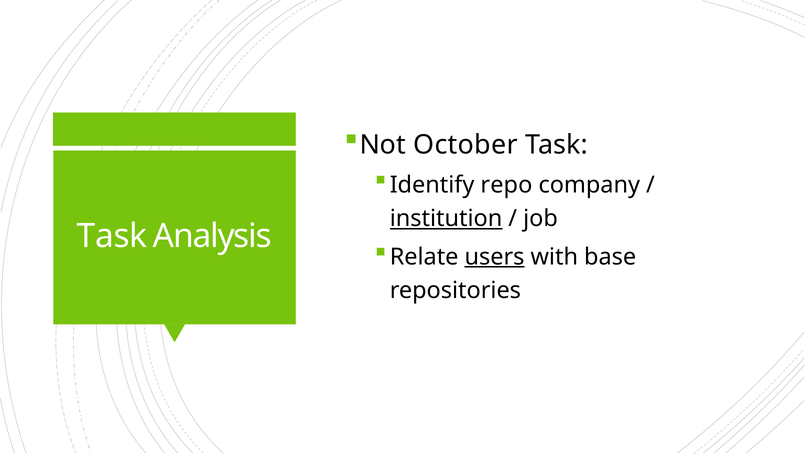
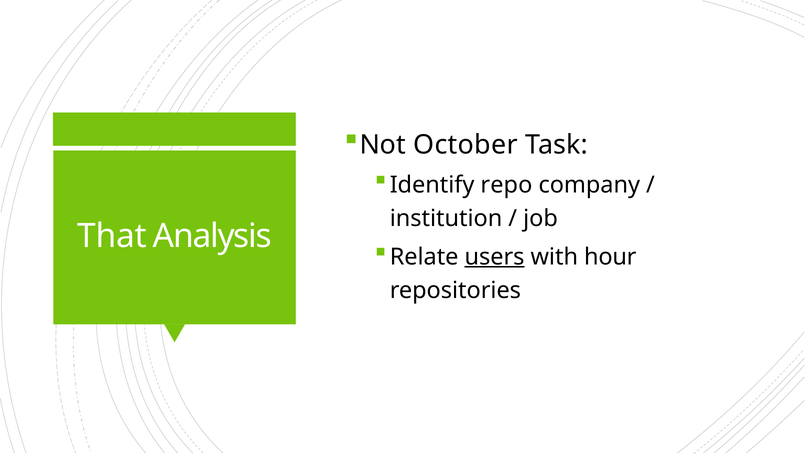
institution underline: present -> none (446, 218)
Task: Task -> That (112, 236)
base: base -> hour (610, 256)
